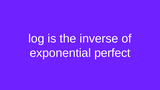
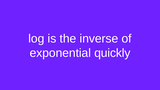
perfect: perfect -> quickly (112, 53)
